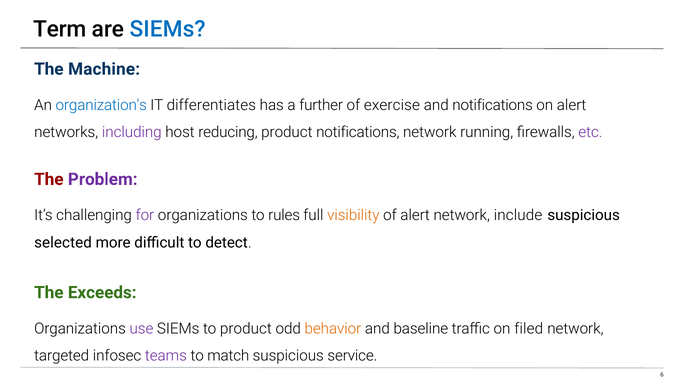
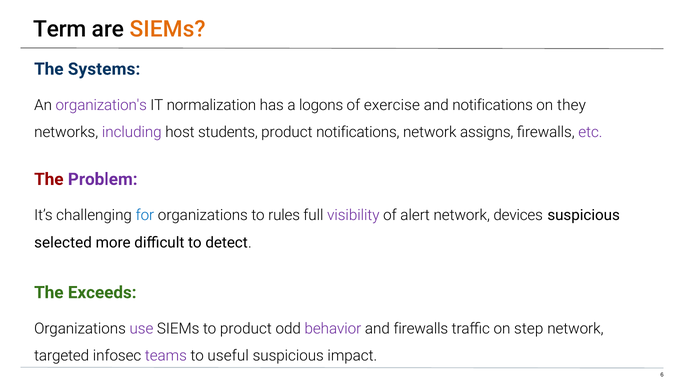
SIEMs colour: blue -> orange (168, 29)
Machine: Machine -> Systems (104, 69)
organization's colour: blue -> purple (101, 105)
differentiates: differentiates -> normalization (211, 105)
further: further -> logons (321, 105)
on alert: alert -> they (571, 105)
reducing: reducing -> students (228, 132)
running: running -> assigns (487, 132)
for colour: purple -> blue (145, 215)
visibility colour: orange -> purple (353, 215)
include: include -> devices (518, 215)
behavior colour: orange -> purple (333, 328)
and baseline: baseline -> firewalls (421, 328)
filed: filed -> step (529, 328)
match: match -> useful (228, 356)
service: service -> impact (352, 356)
